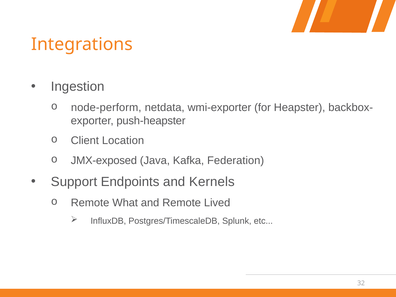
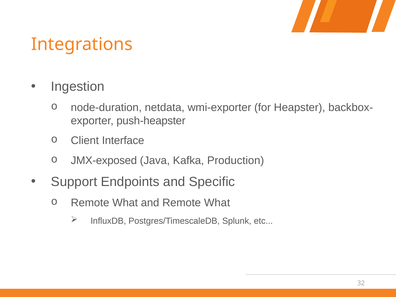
node-perform: node-perform -> node-duration (106, 108)
Location: Location -> Interface (123, 141)
Federation: Federation -> Production (236, 160)
Kernels: Kernels -> Specific (212, 182)
and Remote Lived: Lived -> What (217, 203)
